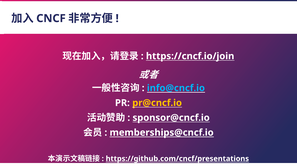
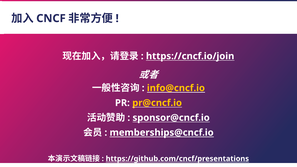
info@cncf.io colour: light blue -> yellow (176, 88)
